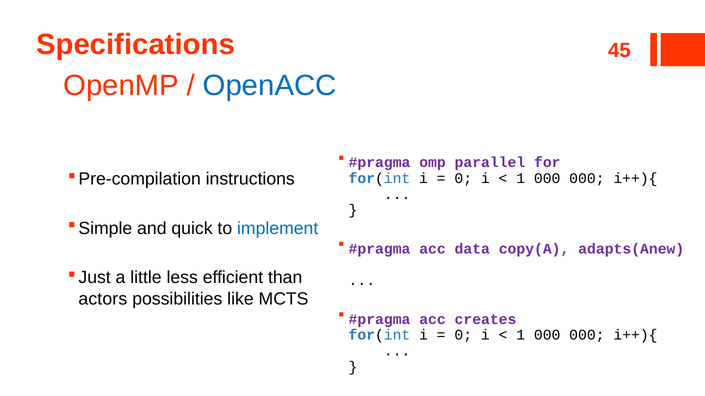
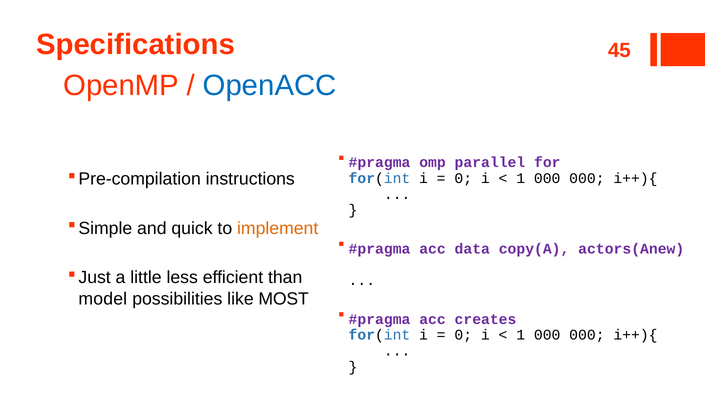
implement colour: blue -> orange (278, 229)
adapts(Anew: adapts(Anew -> actors(Anew (631, 249)
actors: actors -> model (103, 299)
MCTS: MCTS -> MOST (284, 299)
